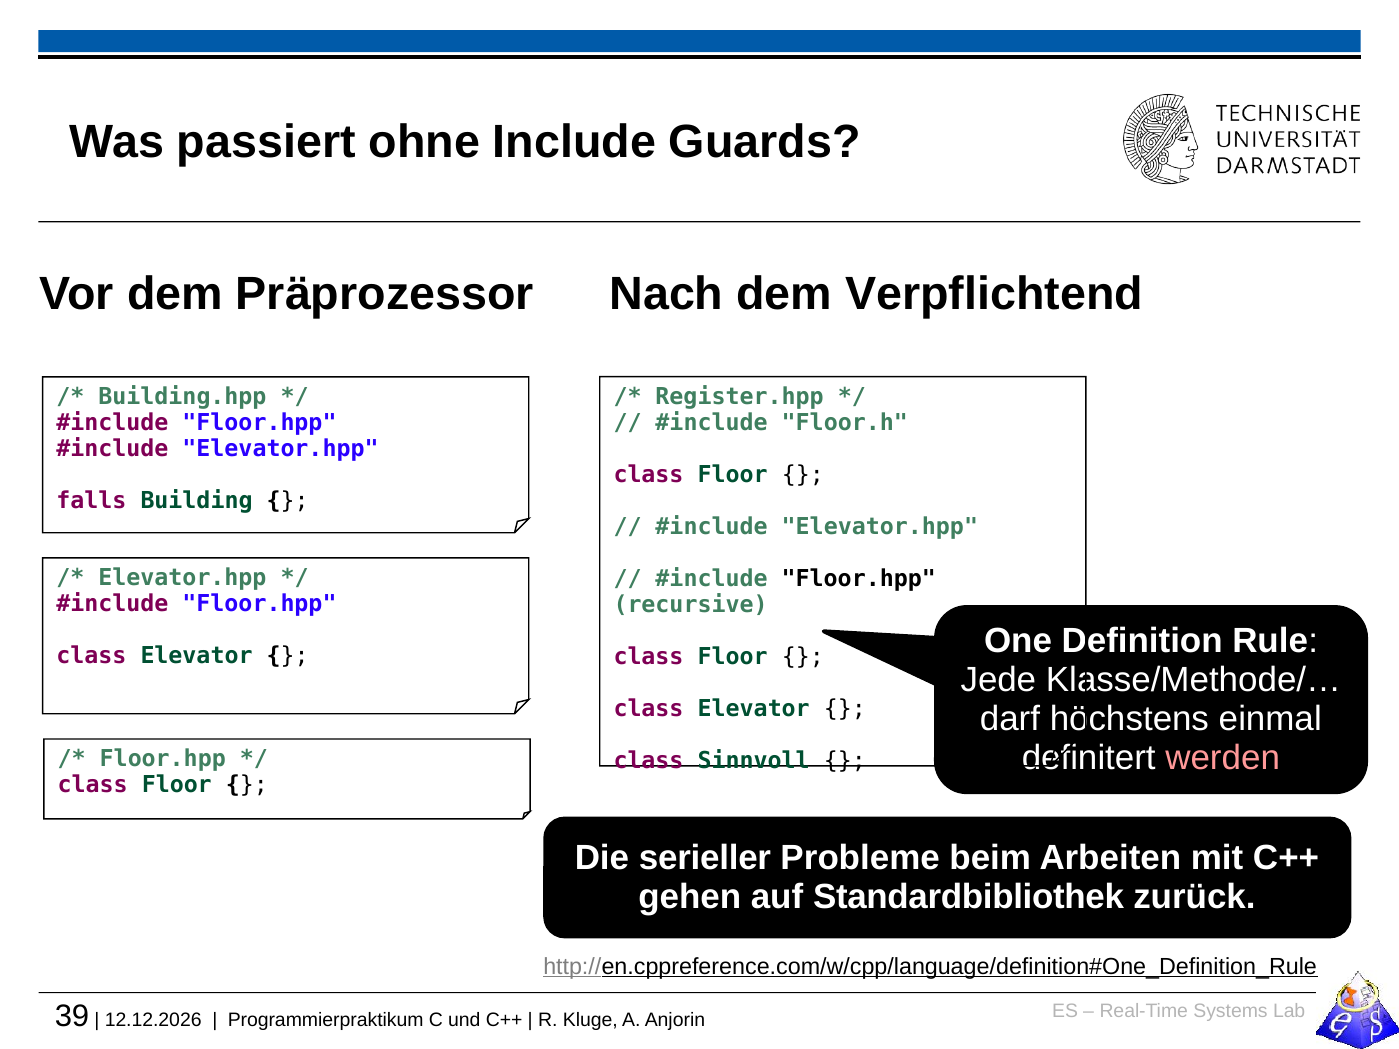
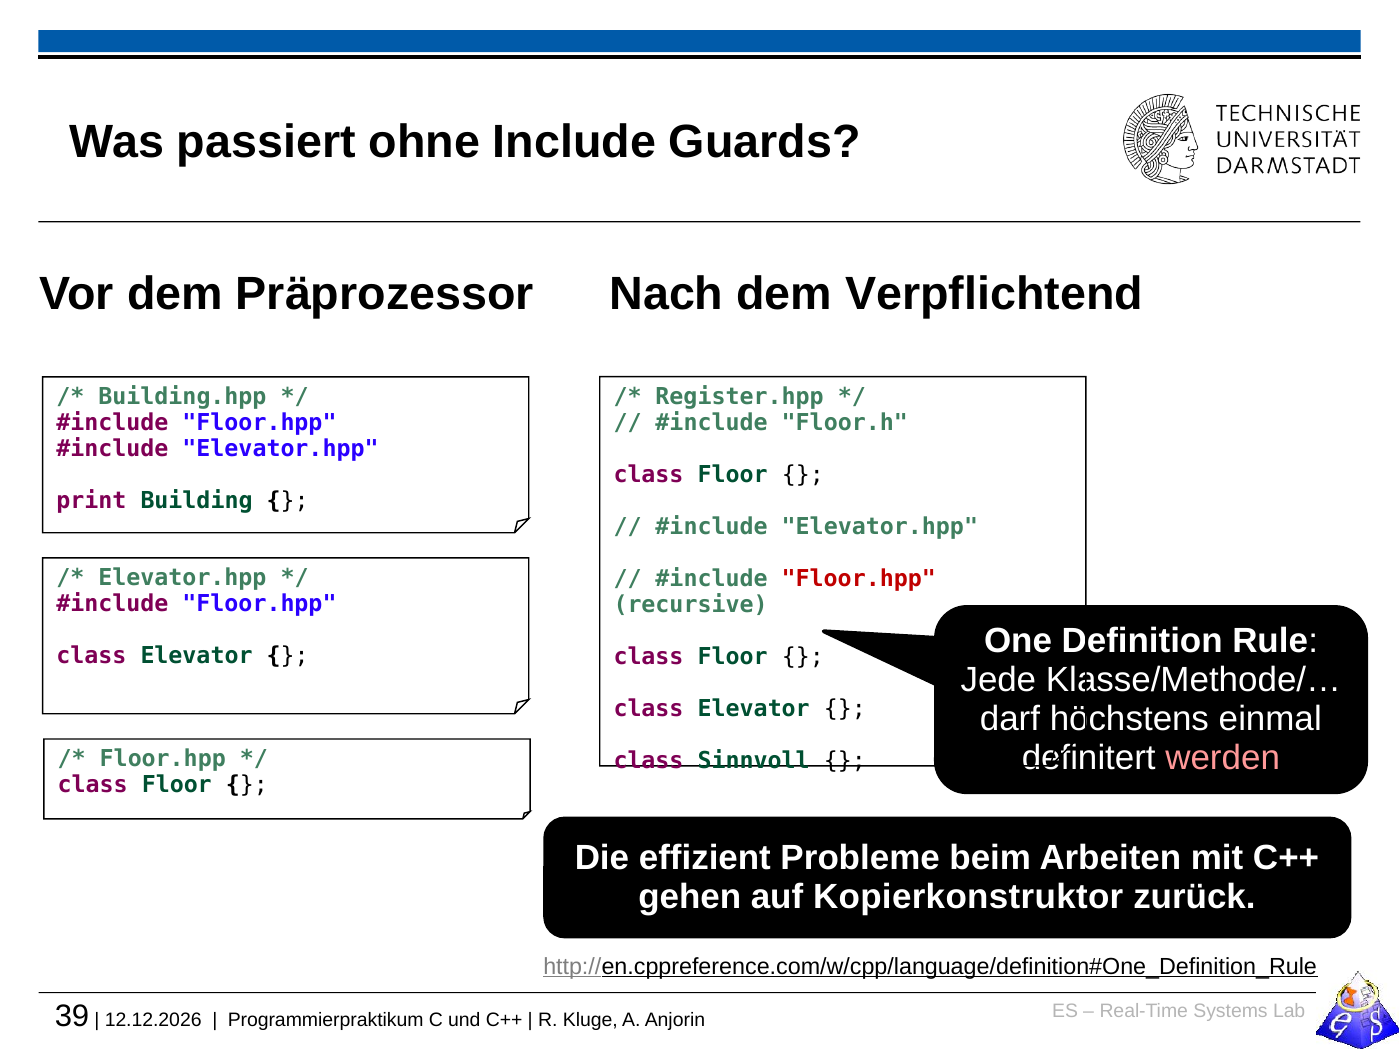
falls: falls -> print (91, 501)
Floor.hpp colour: black -> red (859, 579)
serieller: serieller -> effizient (705, 858)
Standardbibliothek: Standardbibliothek -> Kopierkonstruktor (968, 897)
